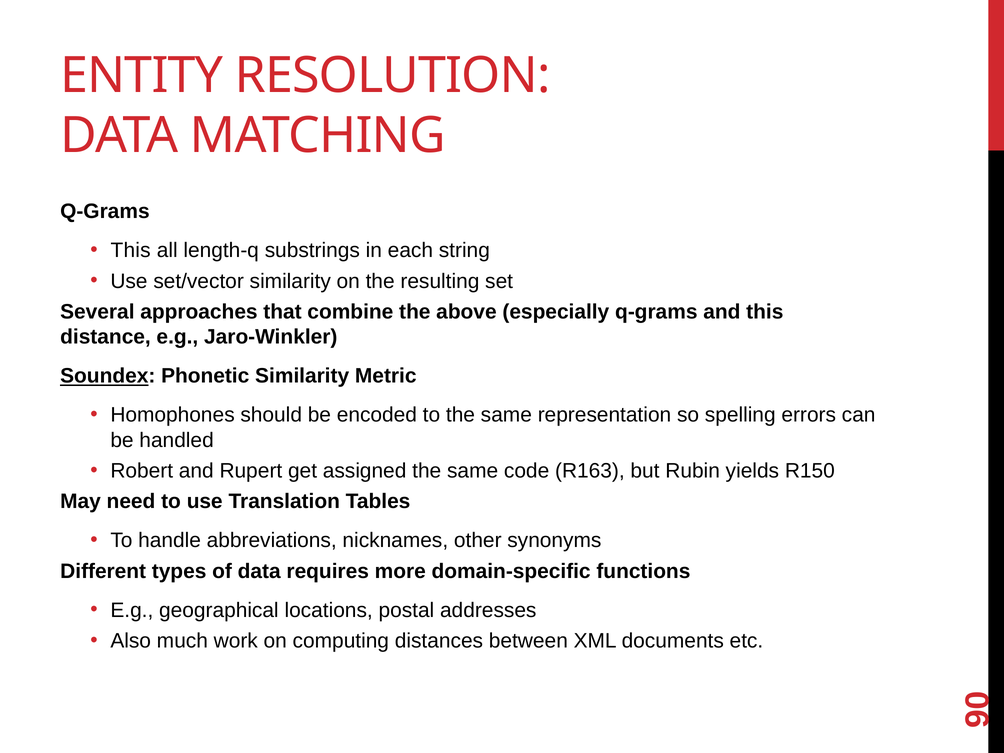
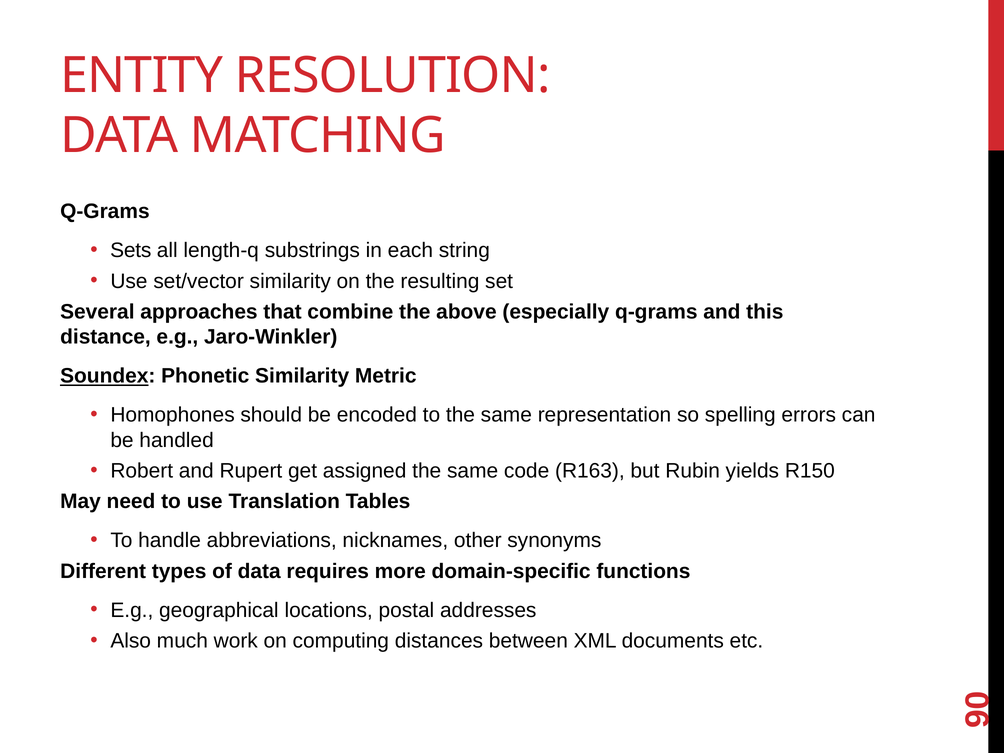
This: This -> Sets (131, 251)
